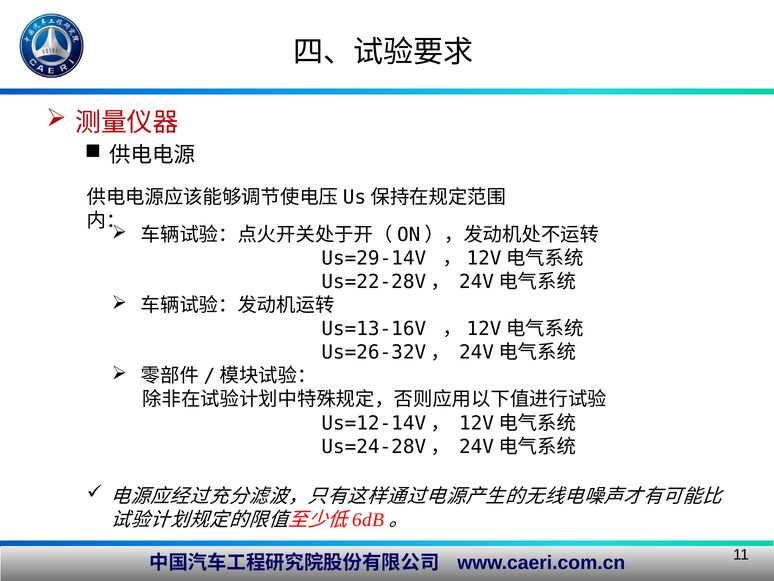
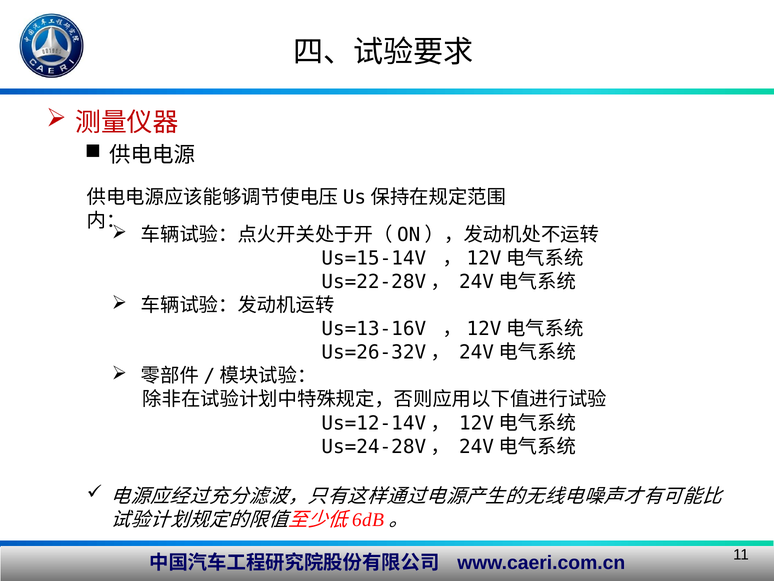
Us=29-14V: Us=29-14V -> Us=15-14V (374, 258)
